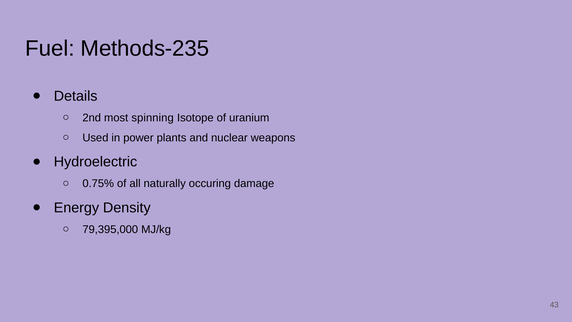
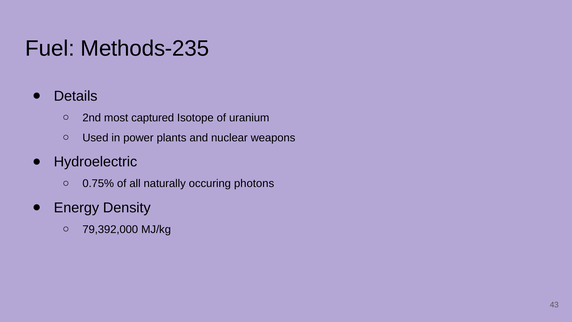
spinning: spinning -> captured (153, 118)
damage: damage -> photons (254, 183)
79,395,000: 79,395,000 -> 79,392,000 (110, 229)
